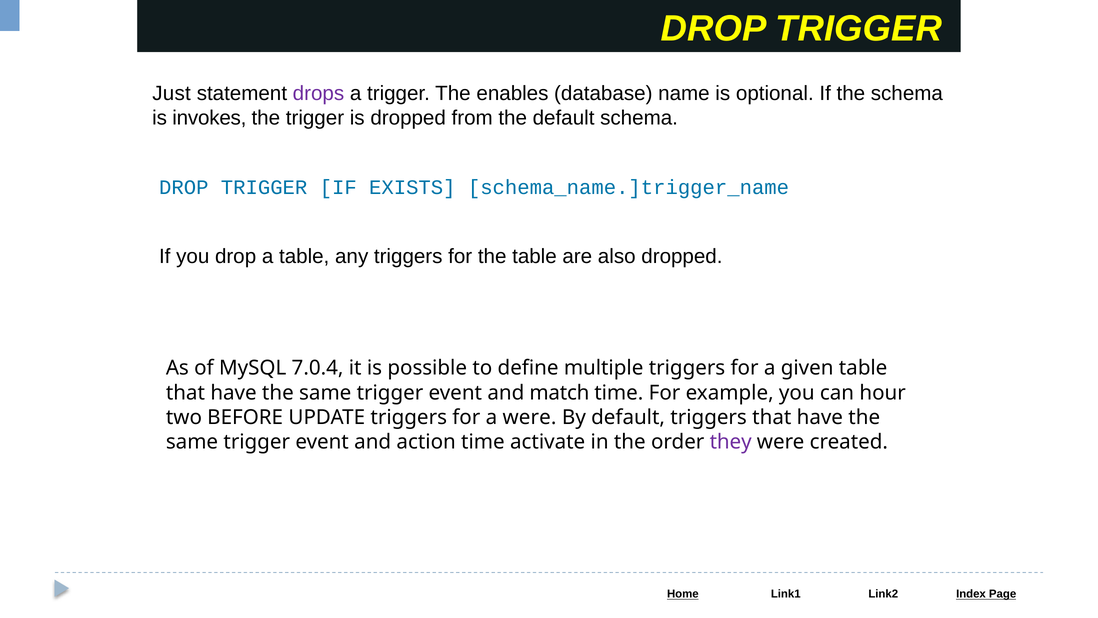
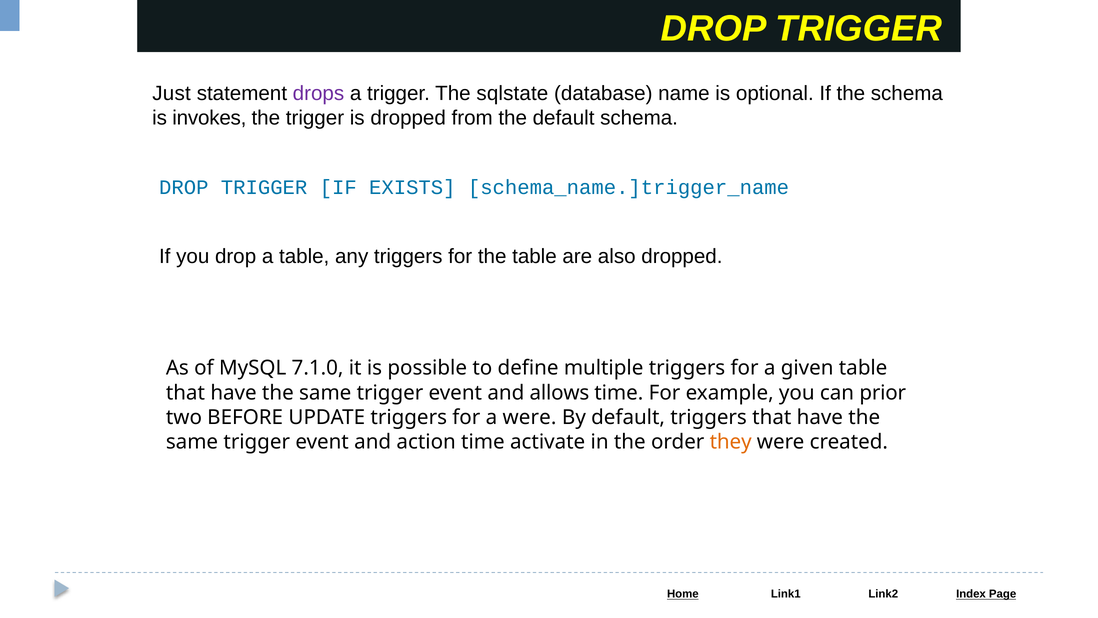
enables: enables -> sqlstate (512, 93)
7.0.4: 7.0.4 -> 7.1.0 (318, 368)
match: match -> allows (559, 393)
hour: hour -> prior (883, 393)
they colour: purple -> orange (731, 442)
